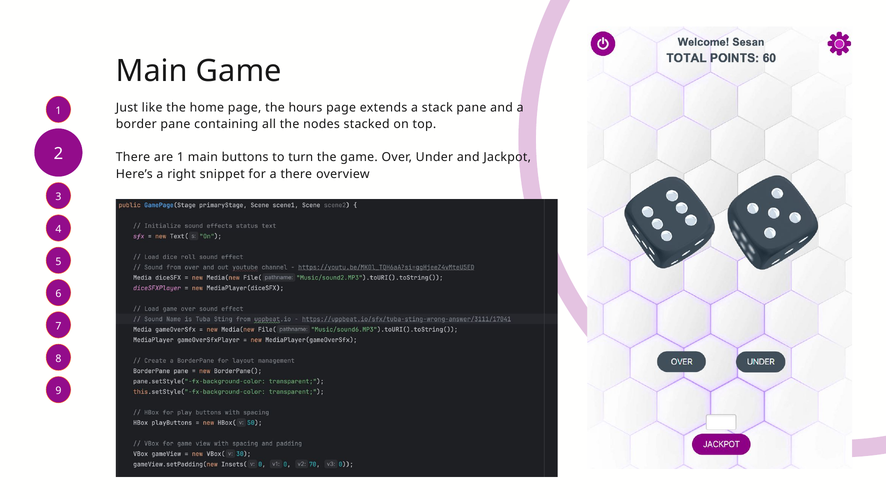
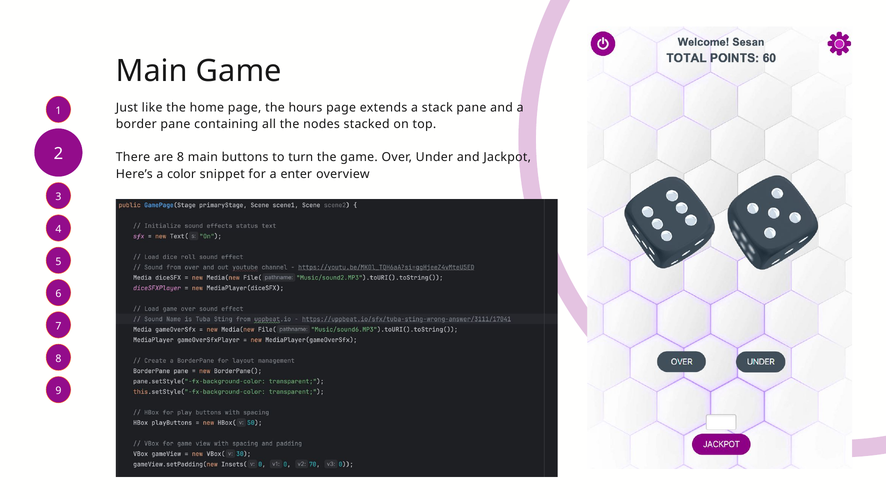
are 1: 1 -> 8 (181, 157)
right: right -> color (182, 174)
a there: there -> enter (296, 174)
